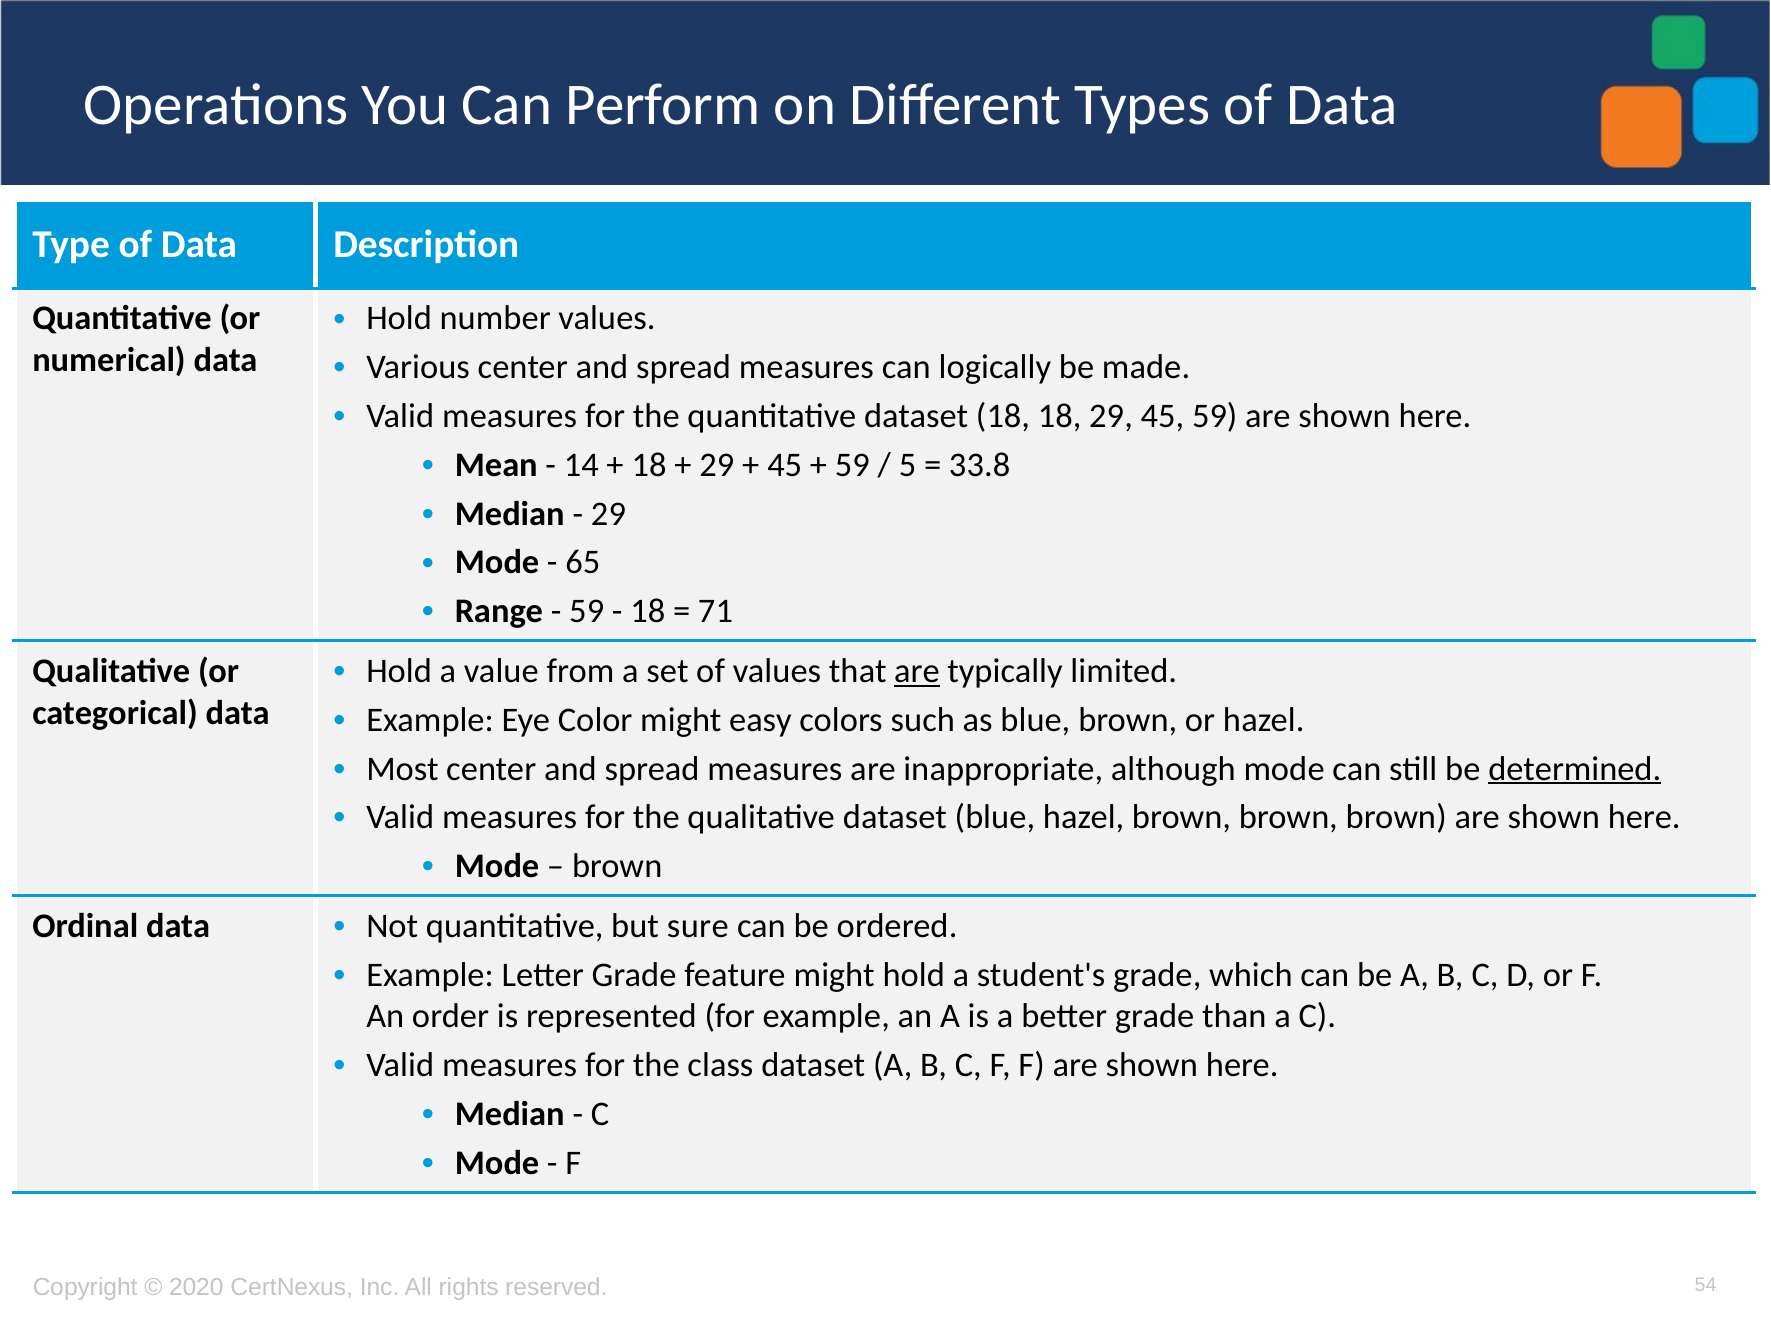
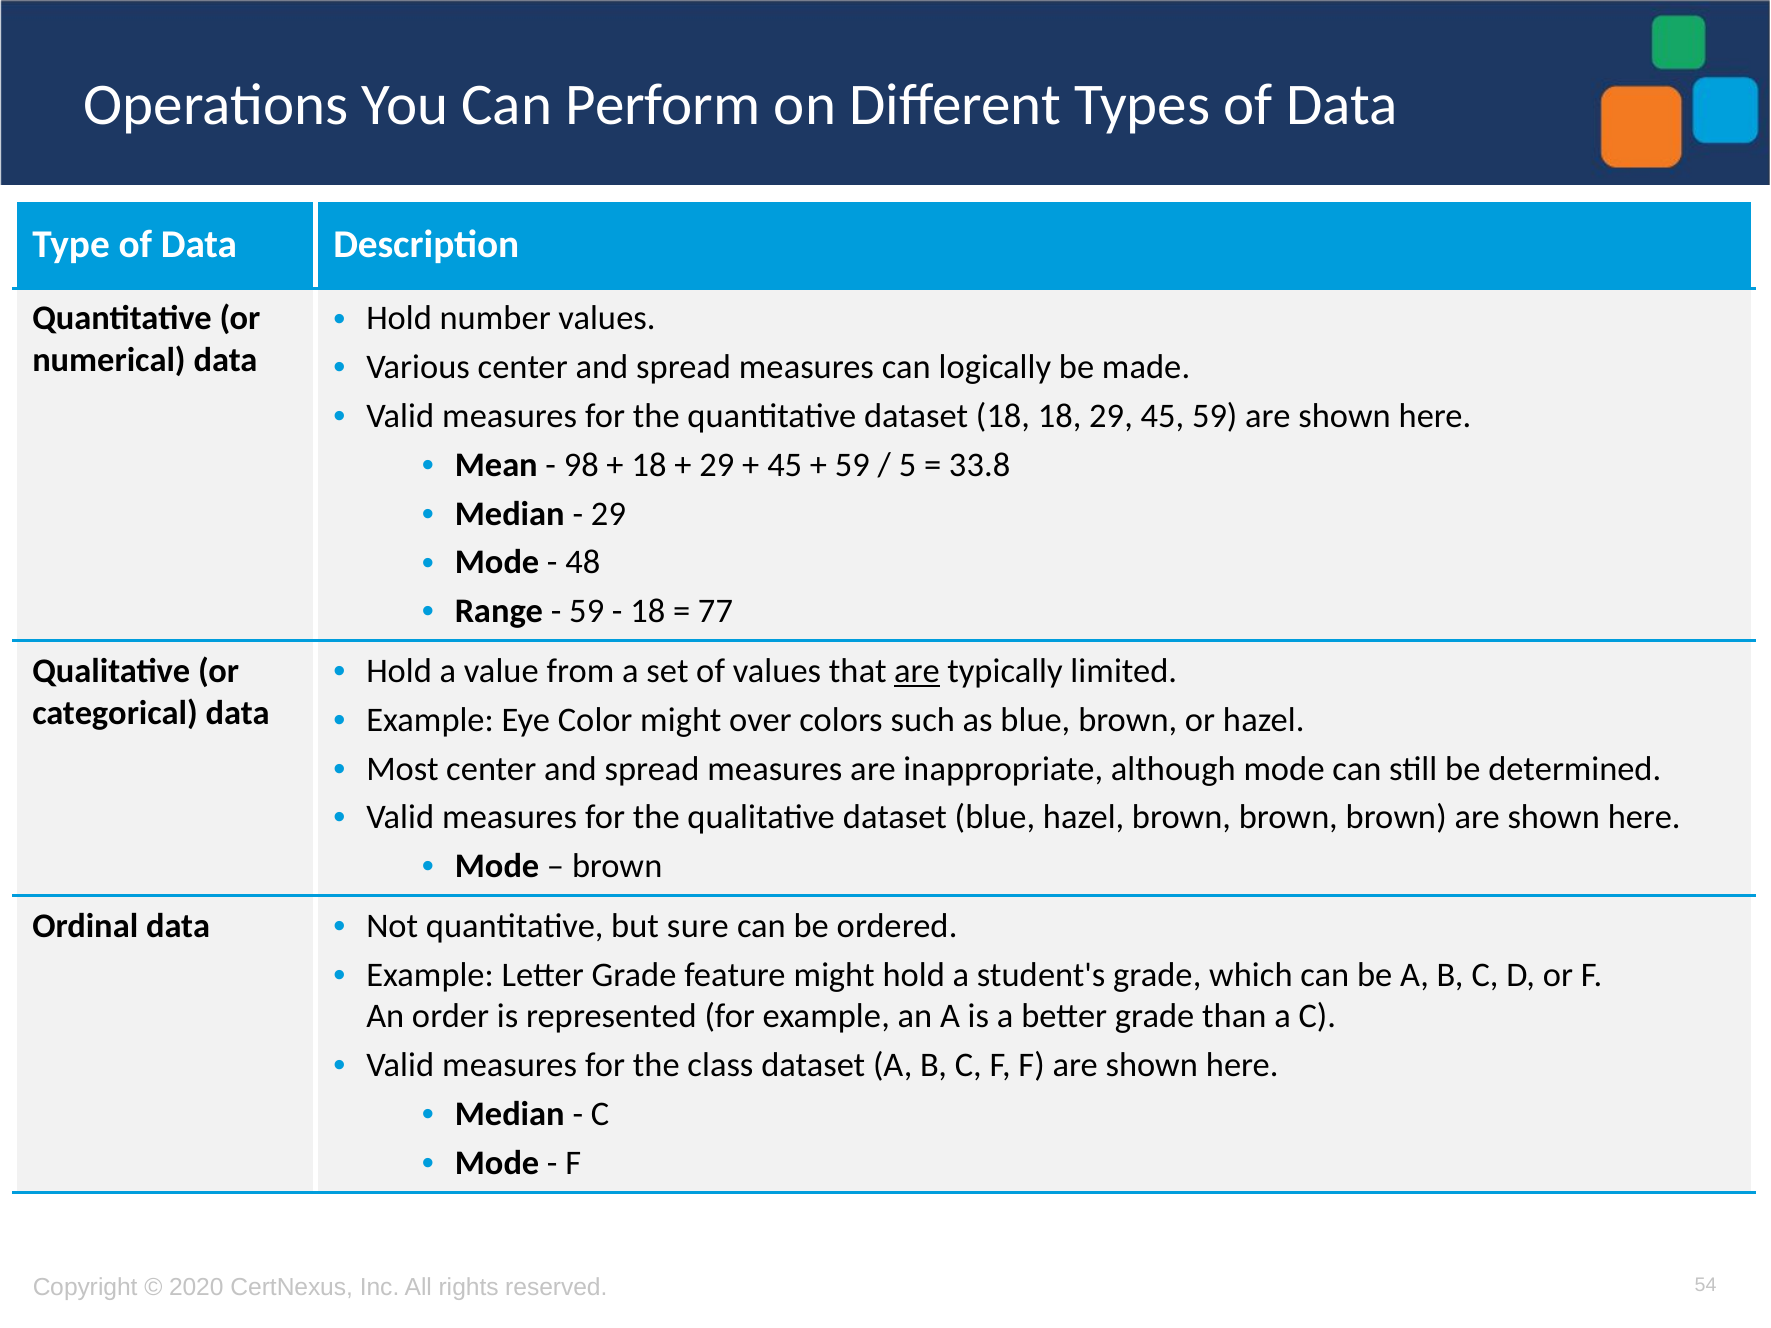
14: 14 -> 98 (581, 465)
65: 65 -> 48 (583, 563)
71: 71 -> 77 (715, 611)
easy: easy -> over (760, 720)
determined underline: present -> none (1575, 769)
